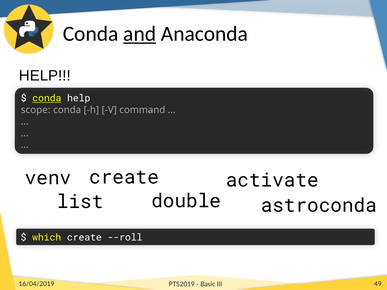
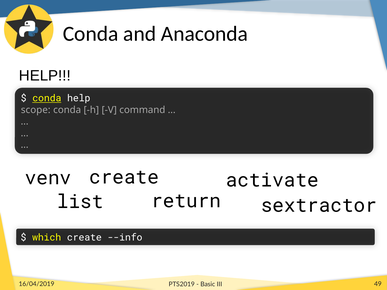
and underline: present -> none (140, 34)
double: double -> return (186, 201)
astroconda: astroconda -> sextractor (319, 206)
--roll: --roll -> --info (125, 238)
